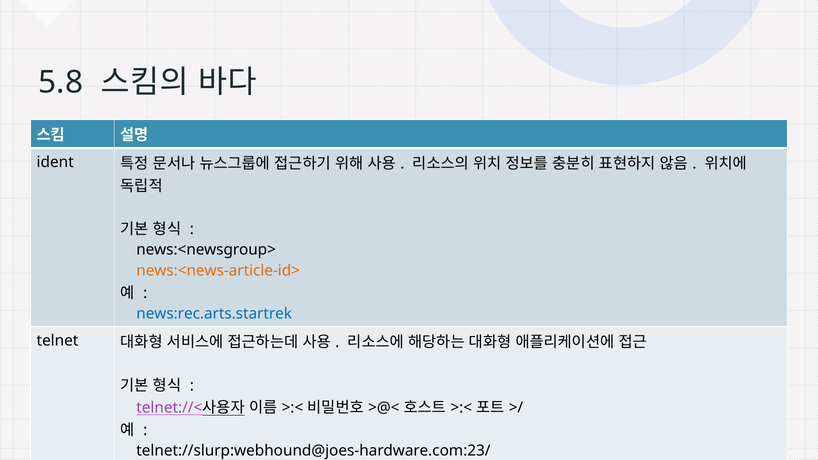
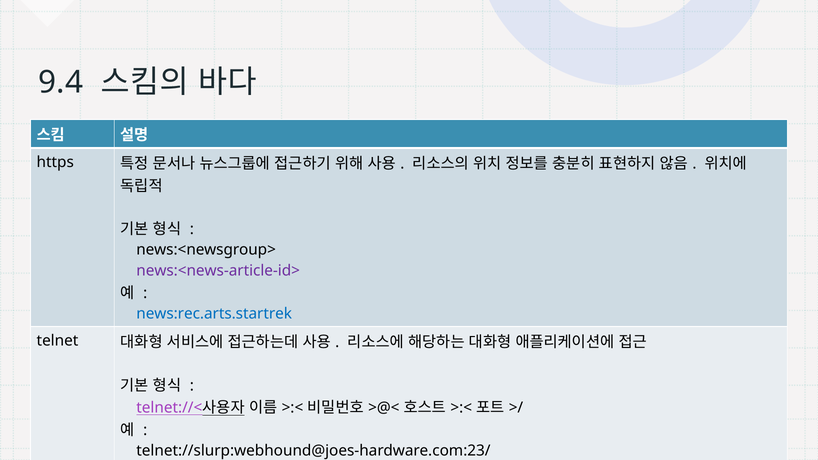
5.8: 5.8 -> 9.4 (61, 82)
ident: ident -> https (55, 162)
news:<news-article-id> colour: orange -> purple (218, 271)
